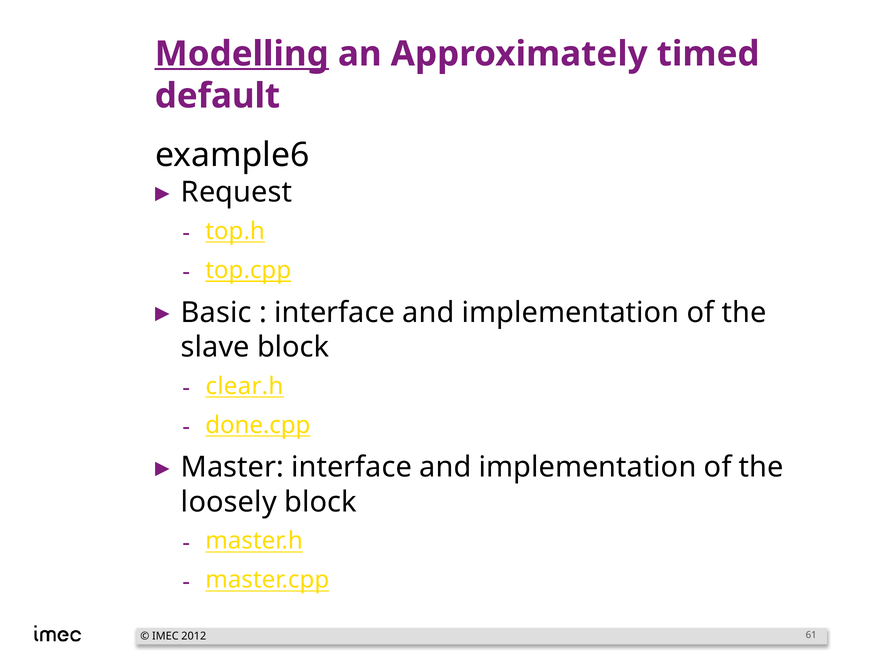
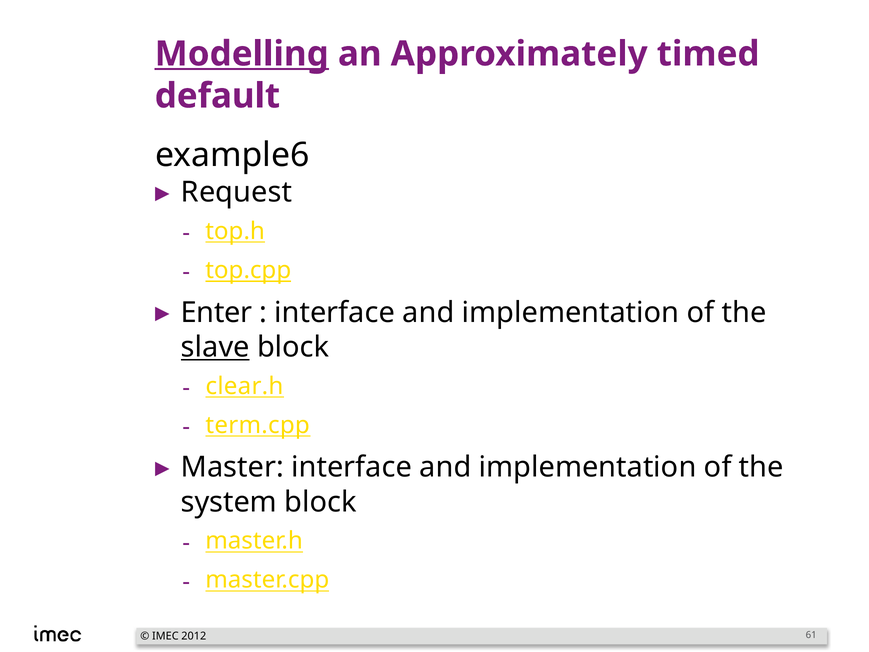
Basic: Basic -> Enter (216, 312)
slave underline: none -> present (215, 347)
done.cpp: done.cpp -> term.cpp (258, 425)
loosely: loosely -> system (229, 502)
